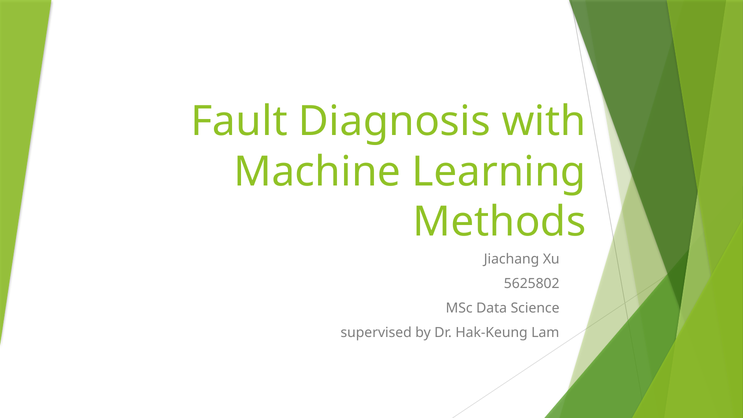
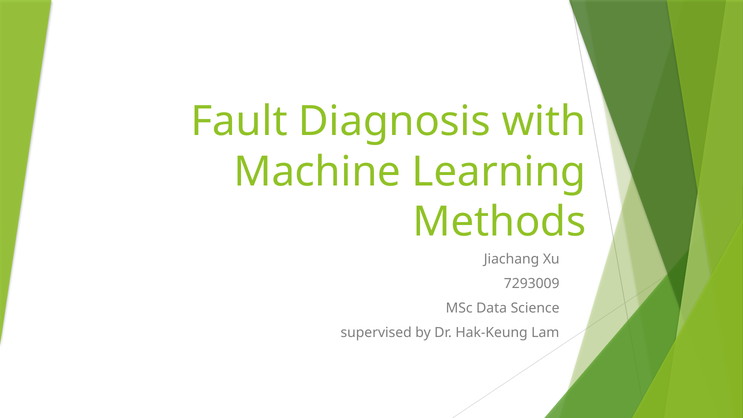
5625802: 5625802 -> 7293009 (532, 283)
